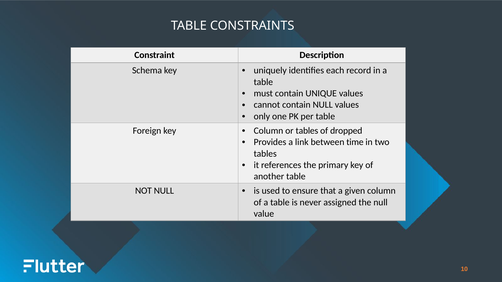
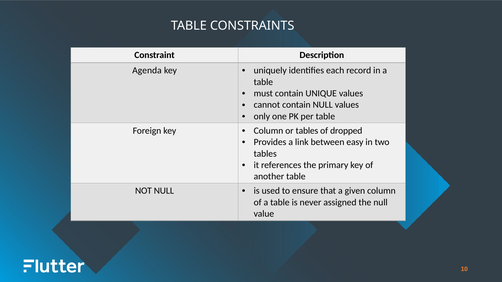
Schema: Schema -> Agenda (147, 71)
time: time -> easy (355, 142)
